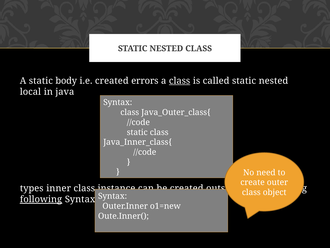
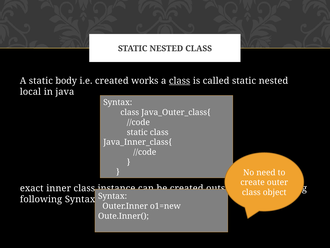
errors: errors -> works (145, 81)
types: types -> exact (32, 188)
following underline: present -> none (41, 199)
